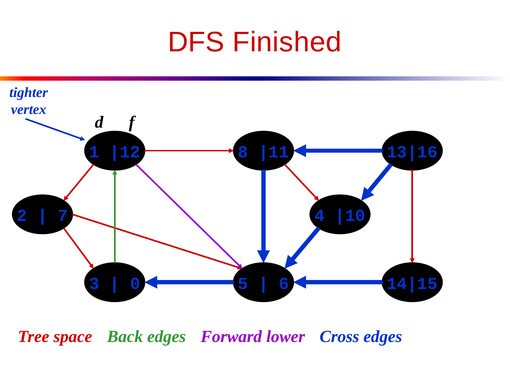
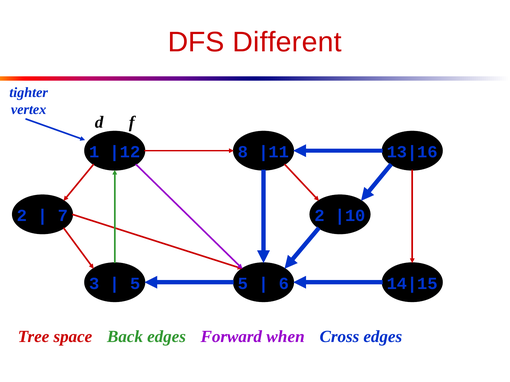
Finished: Finished -> Different (287, 42)
7 4: 4 -> 2 (320, 216)
0: 0 -> 5 (135, 284)
lower: lower -> when (286, 337)
